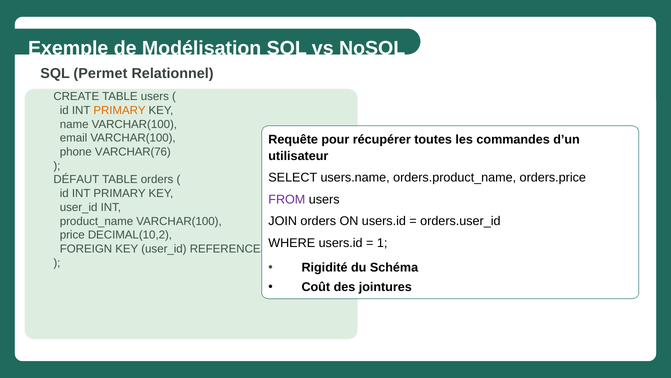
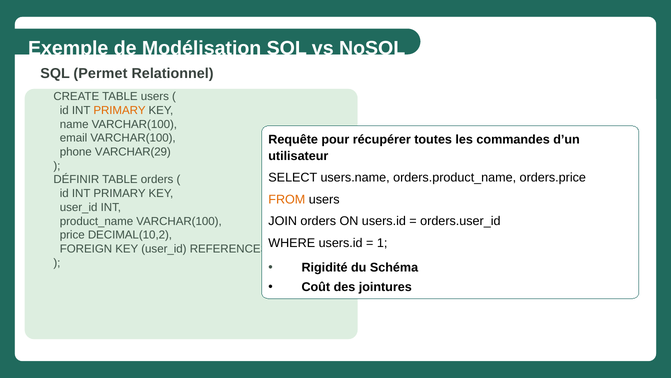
VARCHAR(76: VARCHAR(76 -> VARCHAR(29 (133, 152)
DÉFAUT: DÉFAUT -> DÉFINIR (76, 179)
FROM colour: purple -> orange (287, 199)
